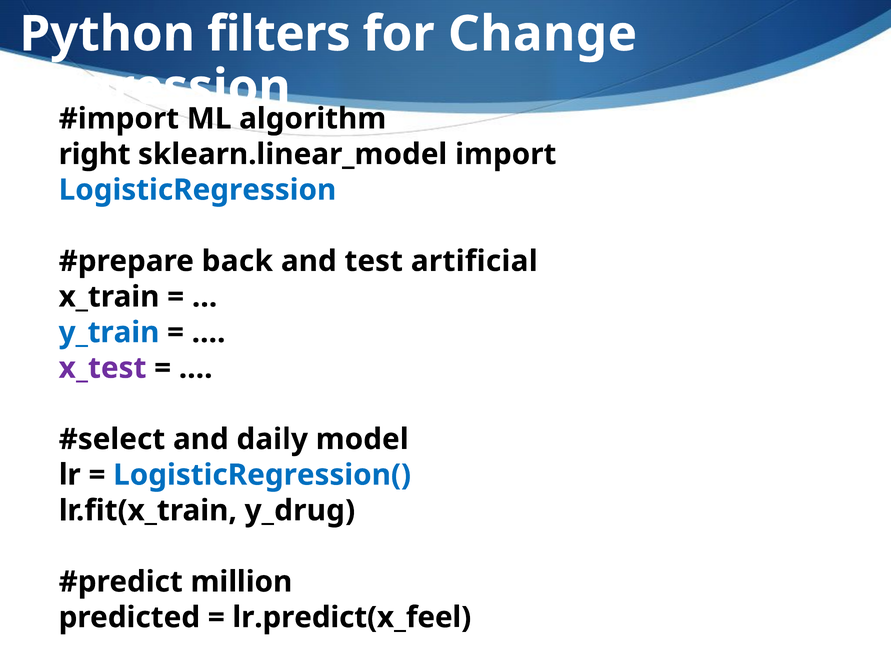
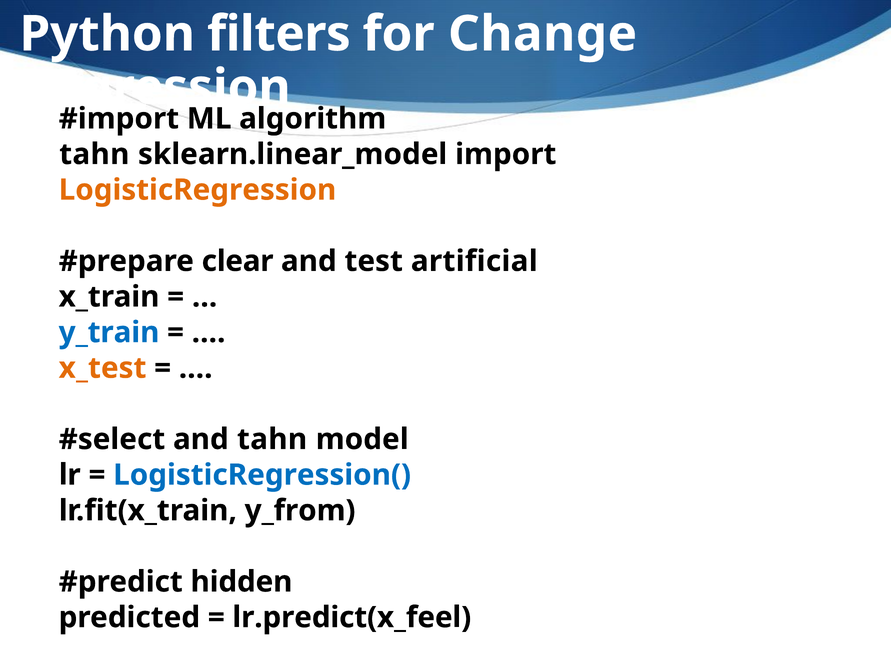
right: right -> tahn (94, 154)
LogisticRegression colour: blue -> orange (197, 190)
back: back -> clear (238, 261)
x_test colour: purple -> orange (103, 368)
and daily: daily -> tahn (272, 439)
y_drug: y_drug -> y_from (300, 511)
million: million -> hidden (241, 582)
